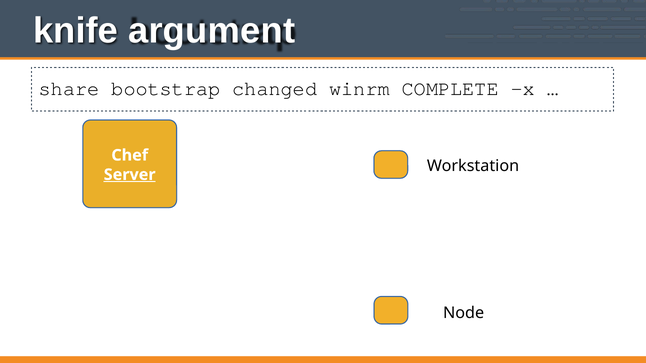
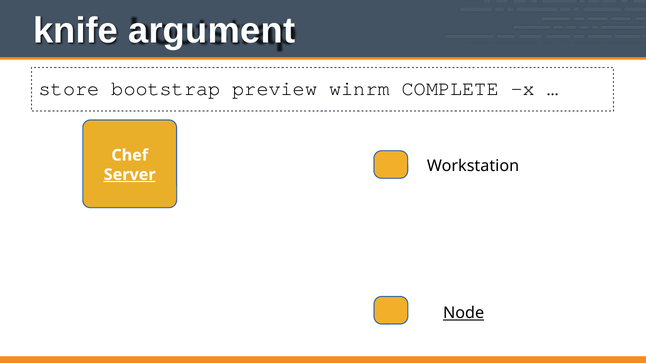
share: share -> store (69, 89)
changed: changed -> preview (275, 89)
Node underline: none -> present (464, 313)
